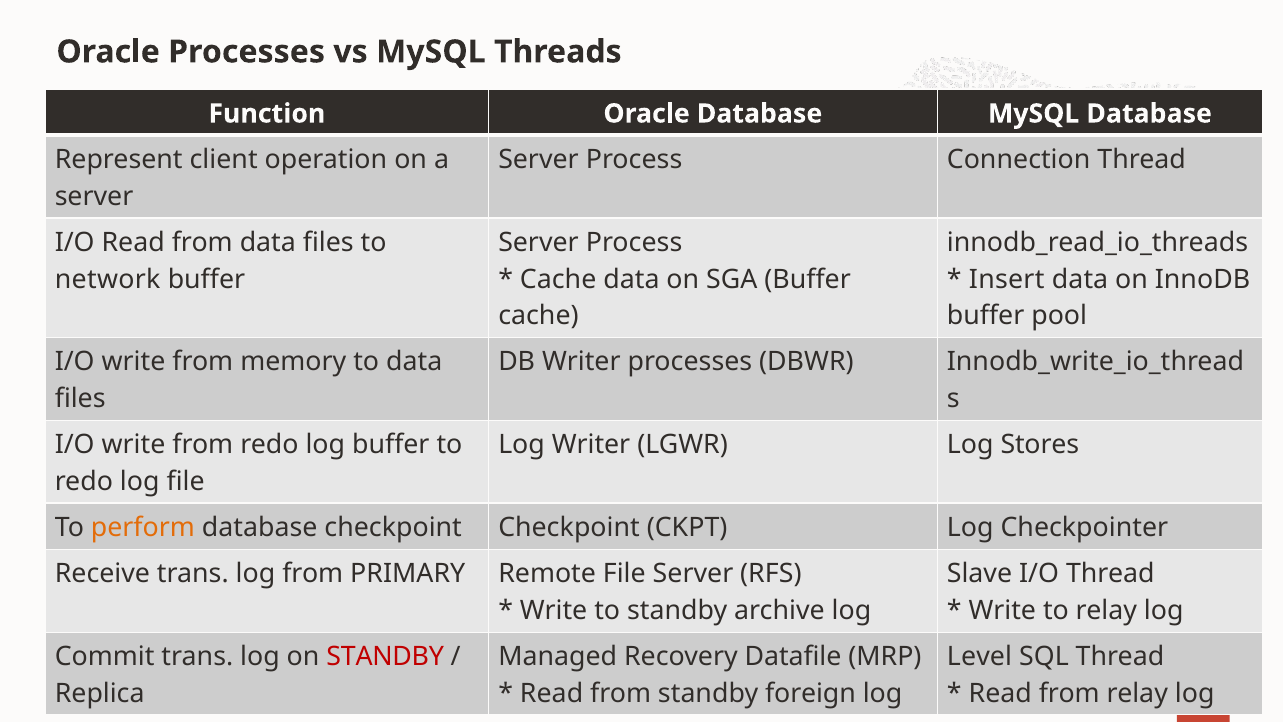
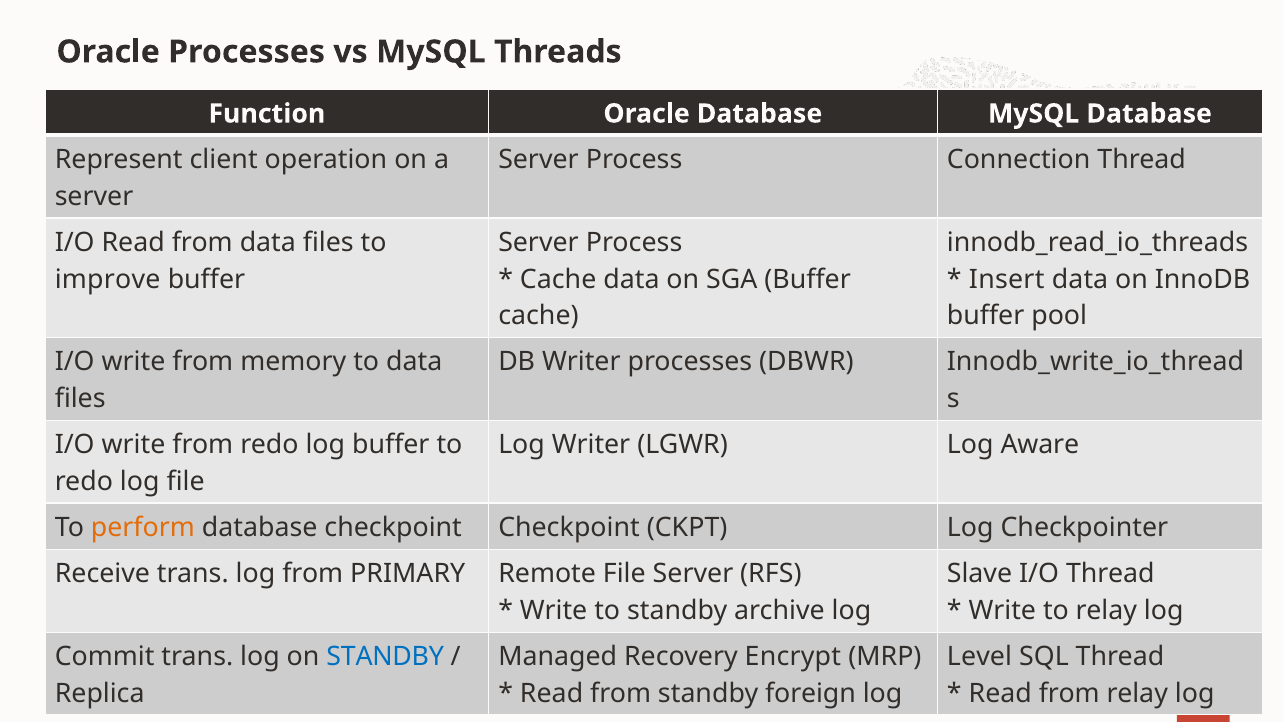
network: network -> improve (108, 279)
Stores: Stores -> Aware (1040, 445)
STANDBY colour: red -> blue (385, 657)
Datafile: Datafile -> Encrypt (793, 657)
